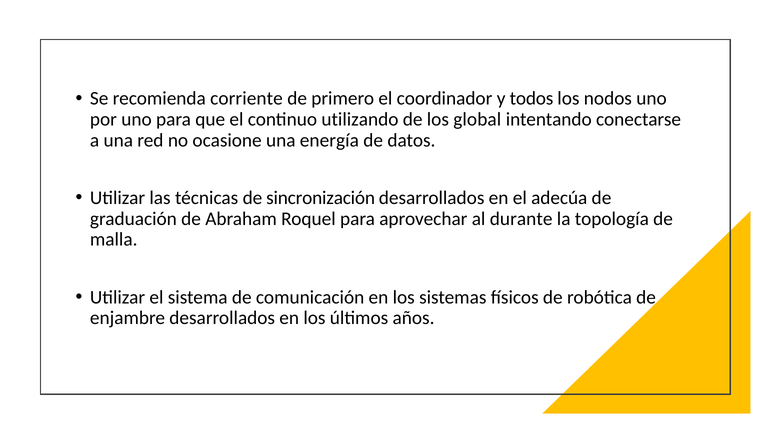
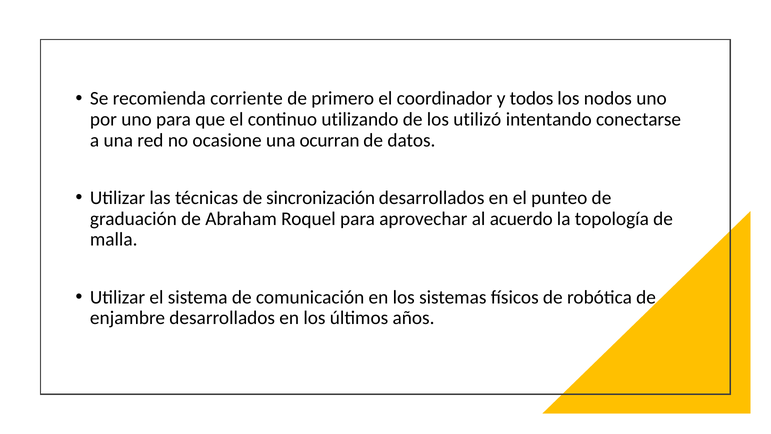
global: global -> utilizó (477, 119)
energía: energía -> ocurran (330, 140)
adecúa: adecúa -> punteo (559, 198)
durante: durante -> acuerdo (521, 219)
